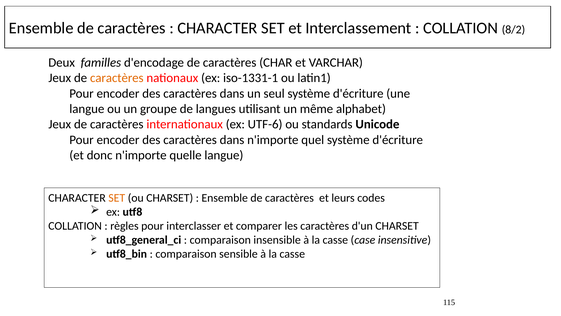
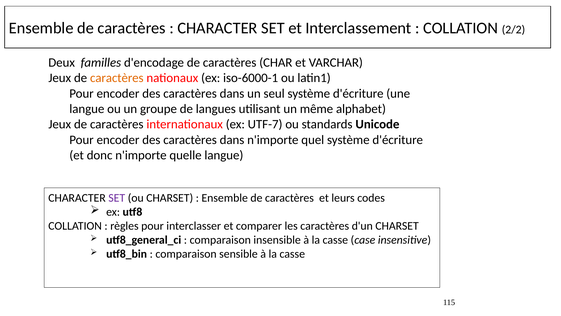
8/2: 8/2 -> 2/2 (513, 30)
iso-1331-1: iso-1331-1 -> iso-6000-1 (251, 78)
UTF-6: UTF-6 -> UTF-7 (265, 124)
SET colour: orange -> purple (117, 198)
